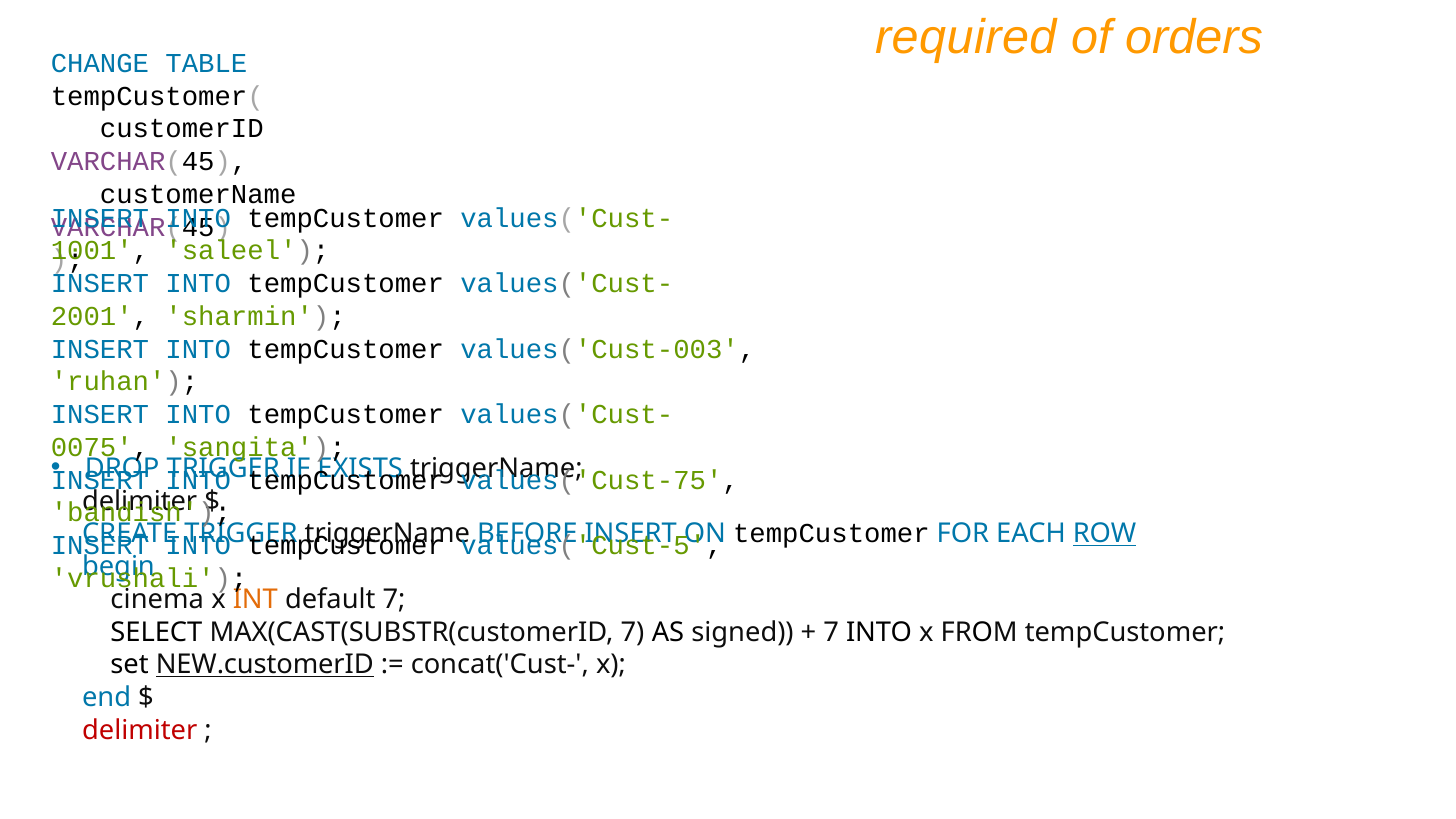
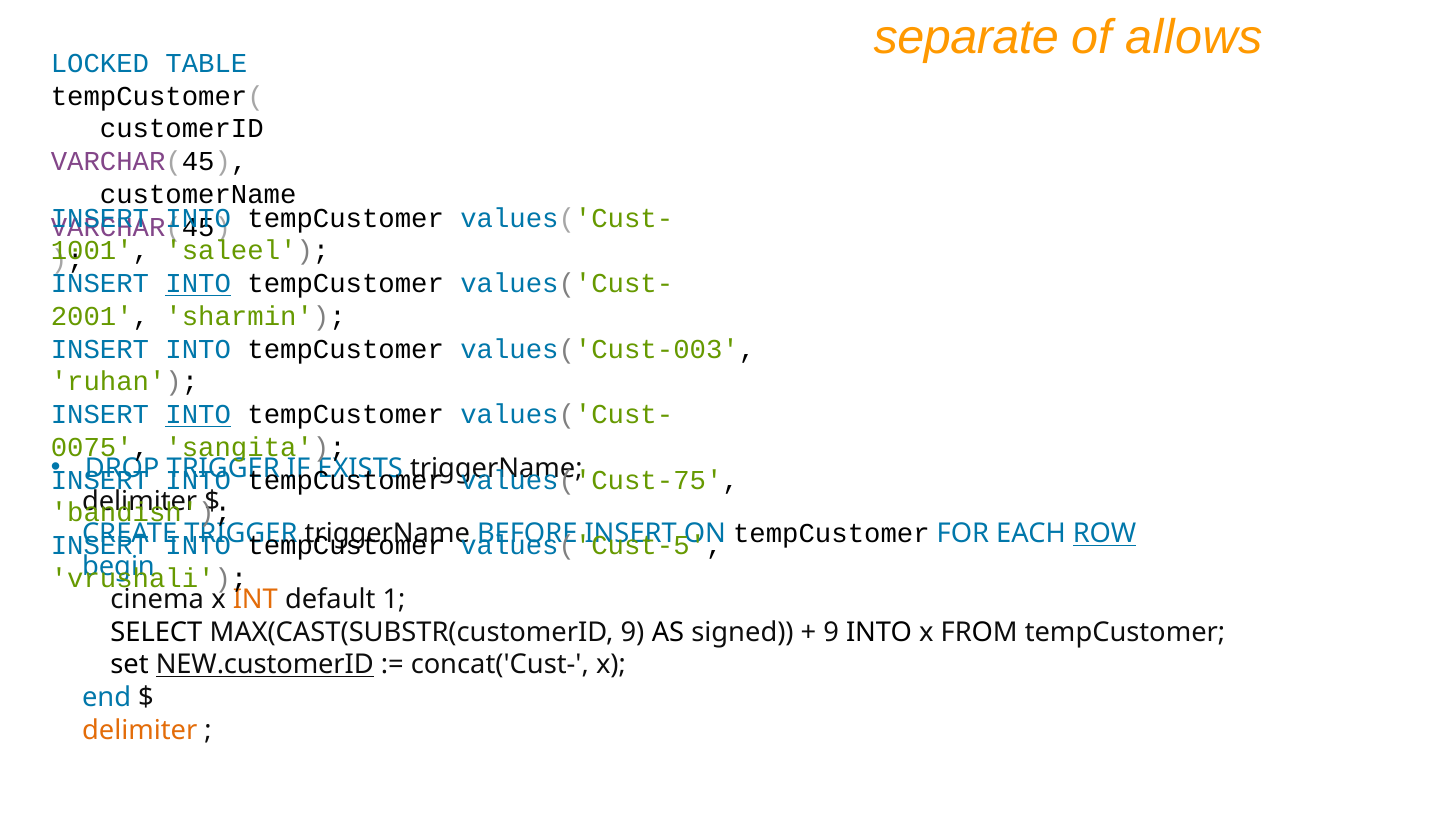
required: required -> separate (966, 38)
orders: orders -> allows (1194, 38)
CHANGE: CHANGE -> LOCKED (100, 63)
INTO underline: none -> present (198, 284)
INTO underline: none -> present (198, 415)
default 7: 7 -> 1 (394, 599)
MAX(CAST(SUBSTR(customerID 7: 7 -> 9 (633, 632)
7: 7 -> 9 (831, 632)
delimiter colour: red -> orange (140, 730)
